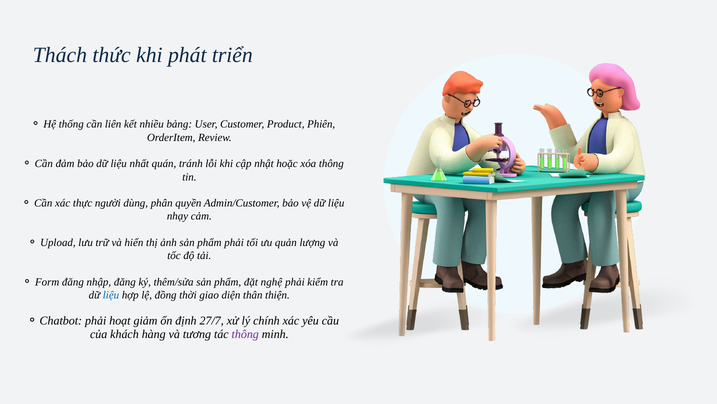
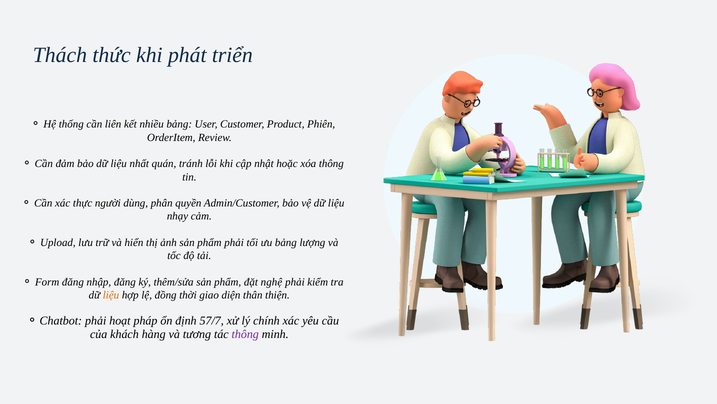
ưu quản: quản -> bảng (286, 242)
liệu colour: blue -> orange (111, 295)
giảm: giảm -> pháp (145, 320)
27/7: 27/7 -> 57/7 (212, 320)
